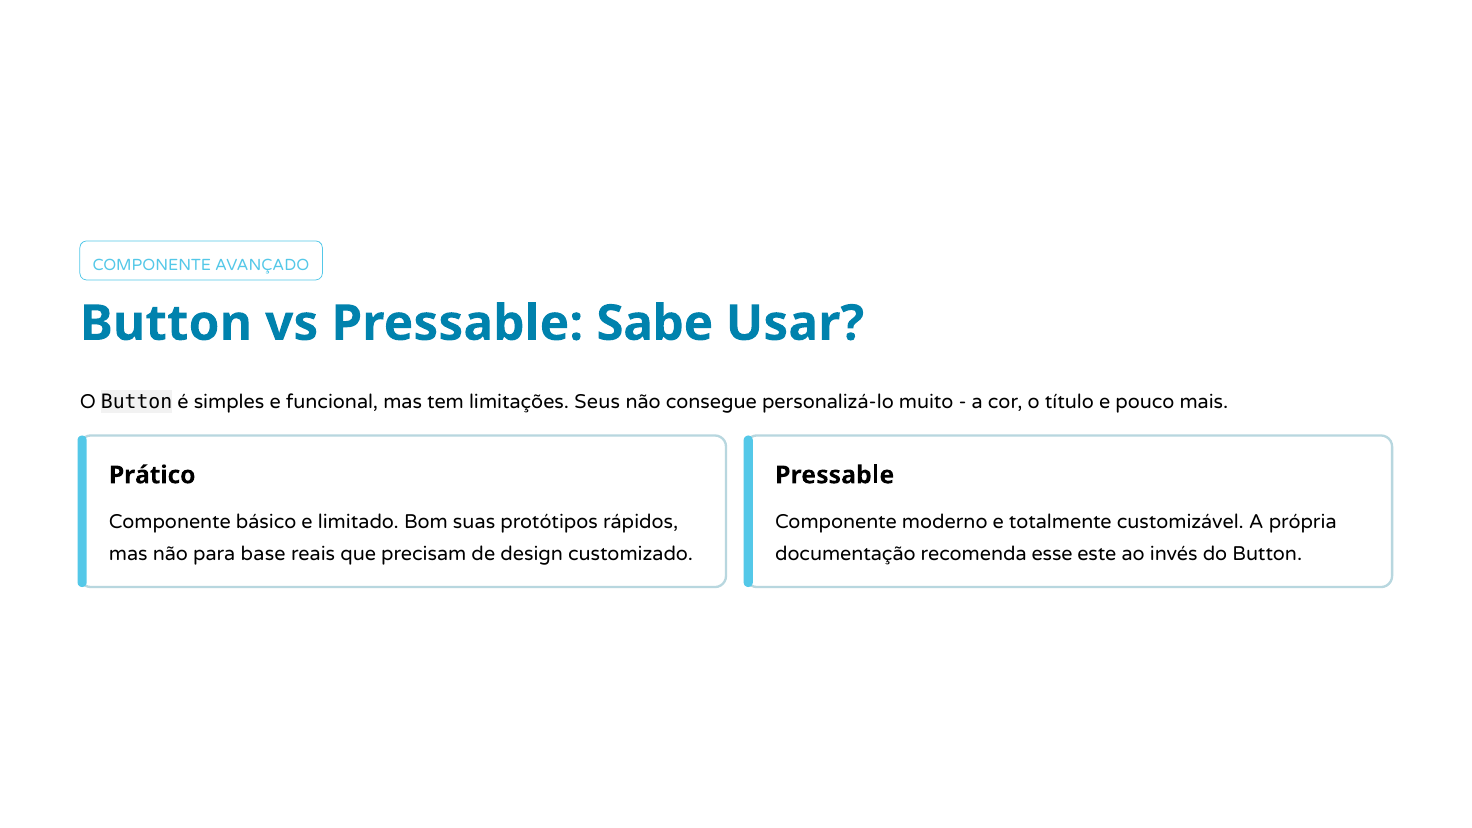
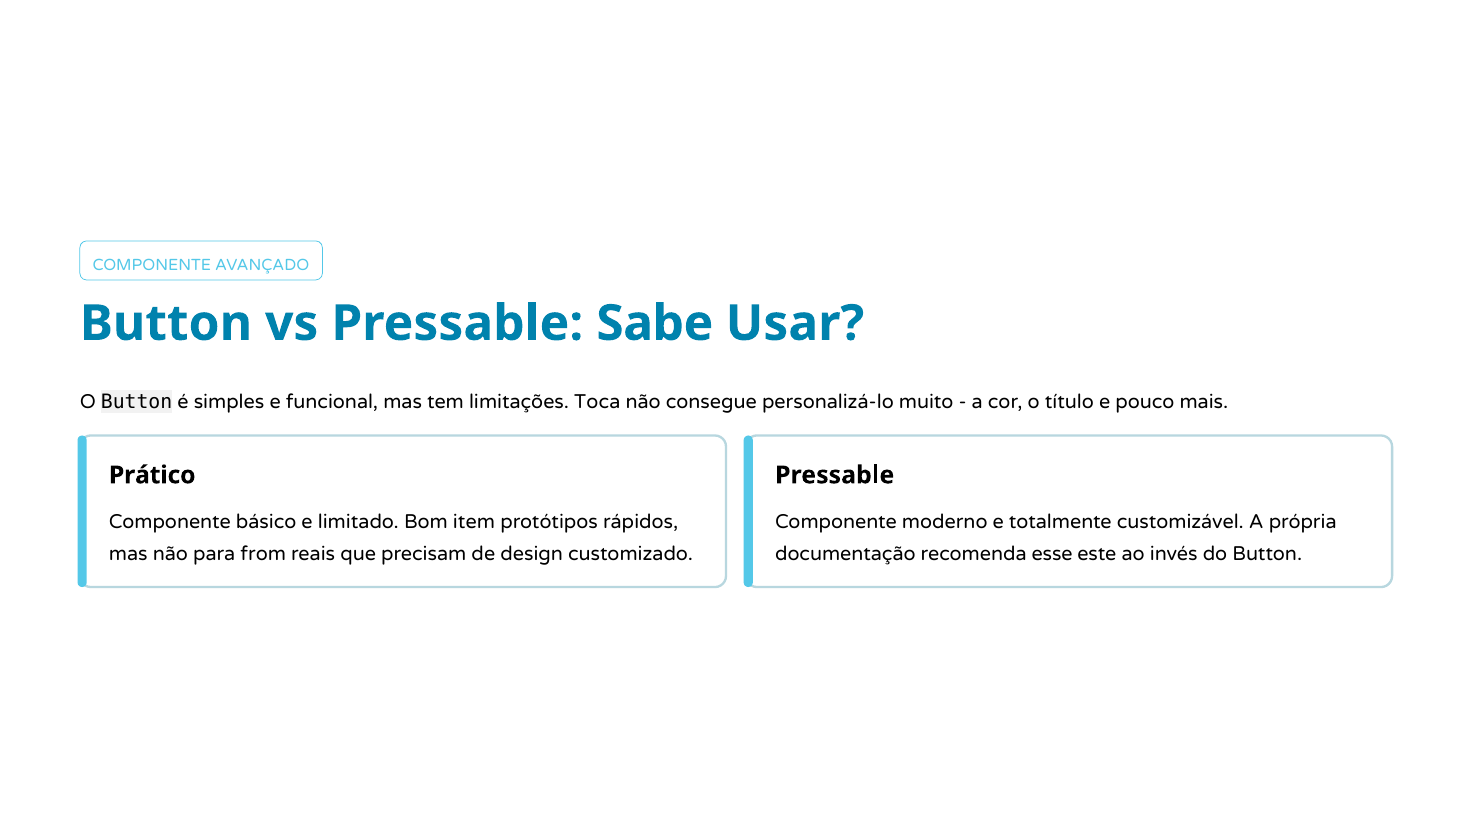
Seus: Seus -> Toca (597, 402)
suas: suas -> item (474, 522)
base: base -> from (263, 554)
